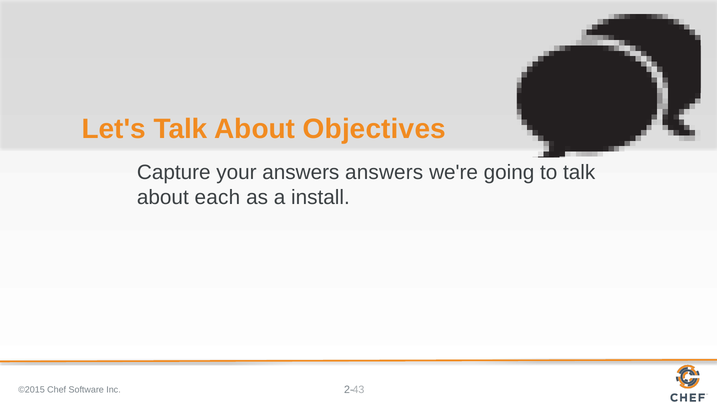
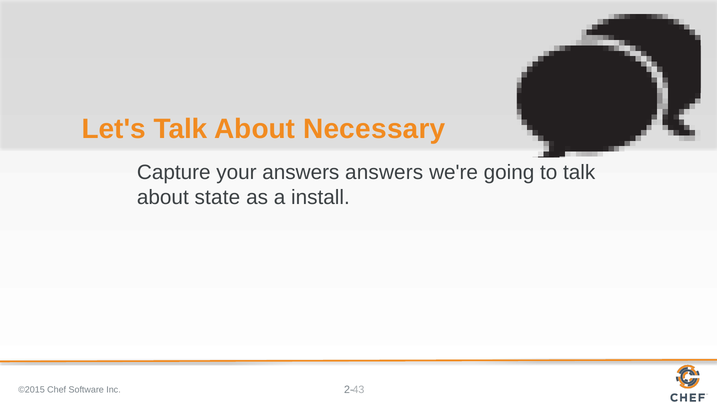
Objectives: Objectives -> Necessary (374, 129)
each: each -> state (217, 197)
